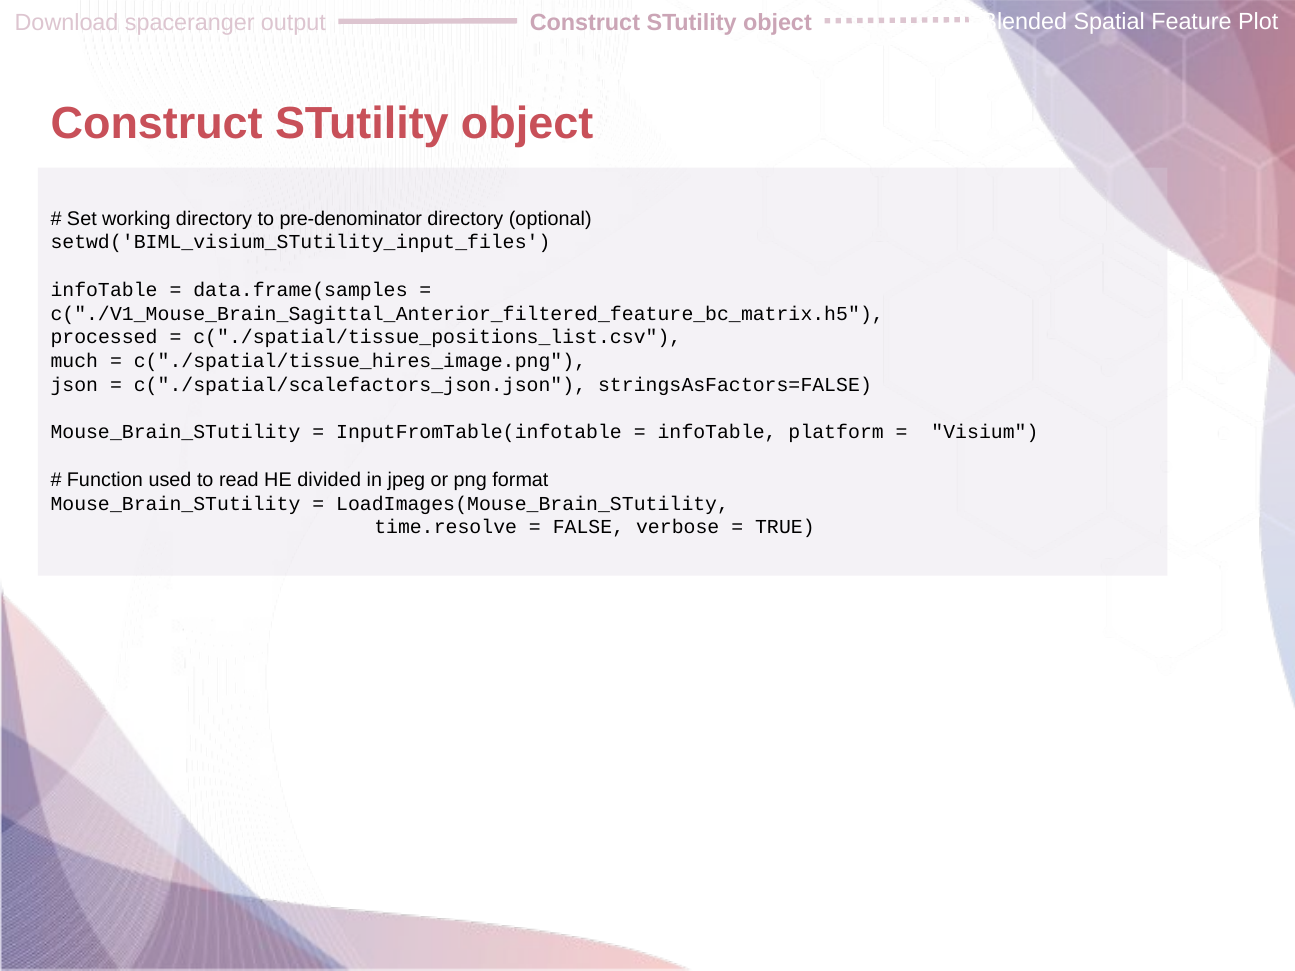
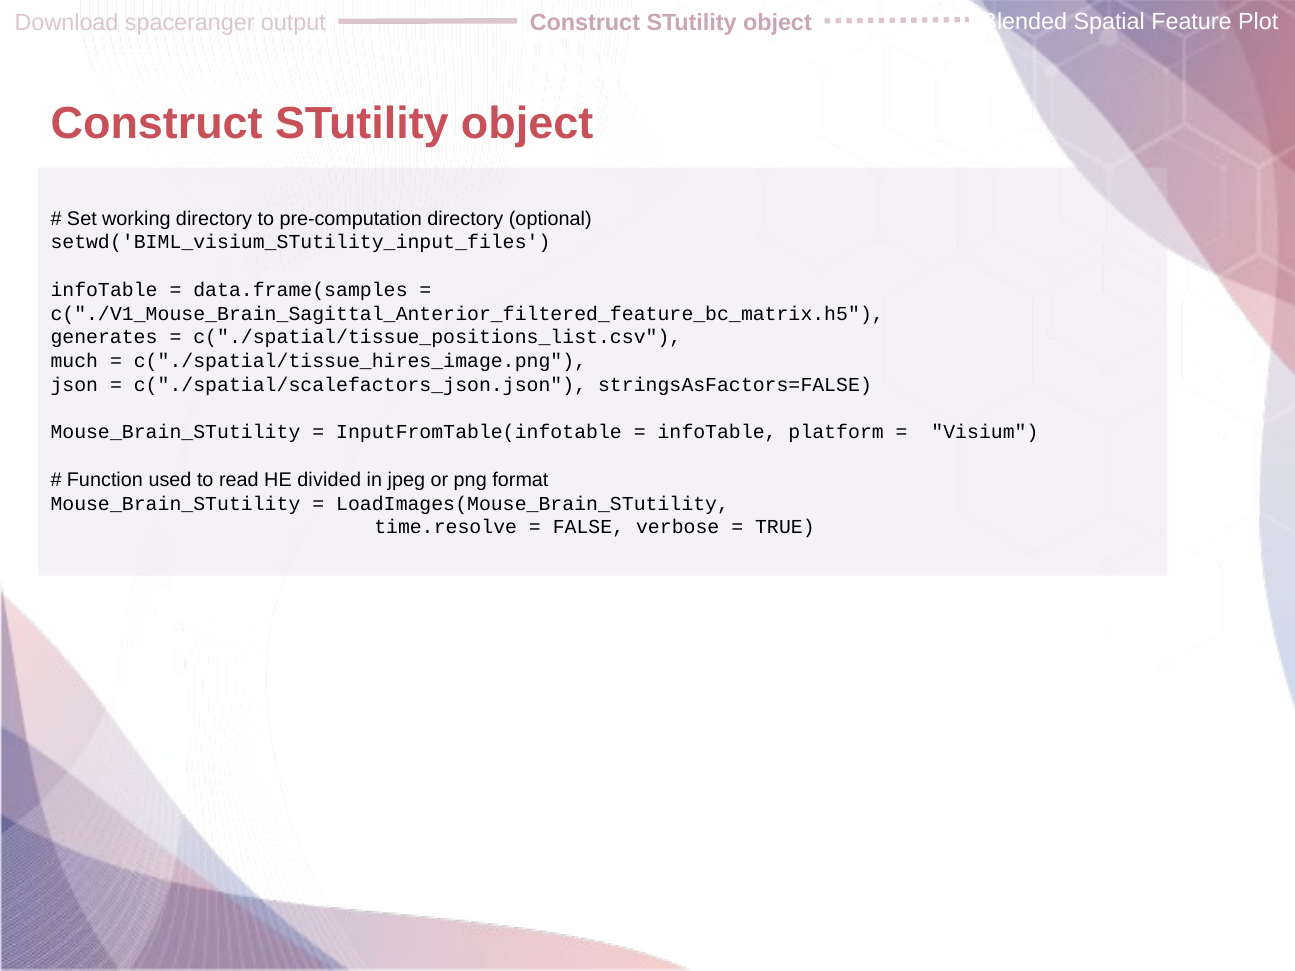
pre-denominator: pre-denominator -> pre-computation (351, 219)
processed: processed -> generates (104, 337)
